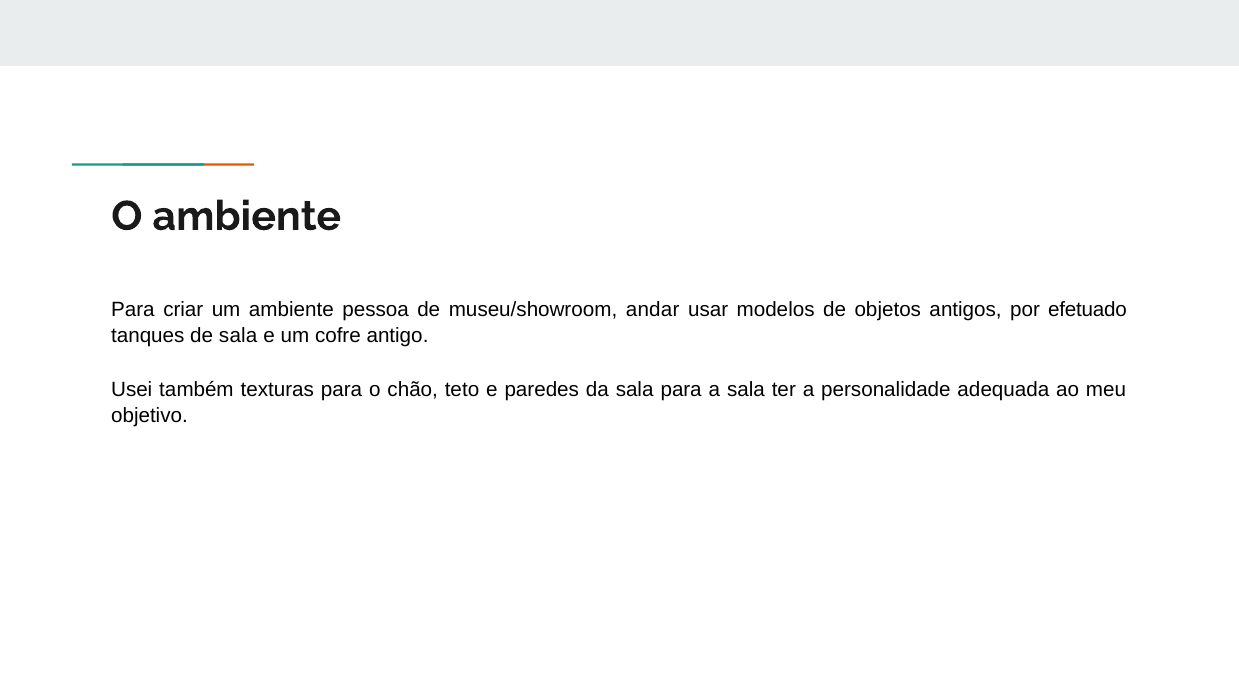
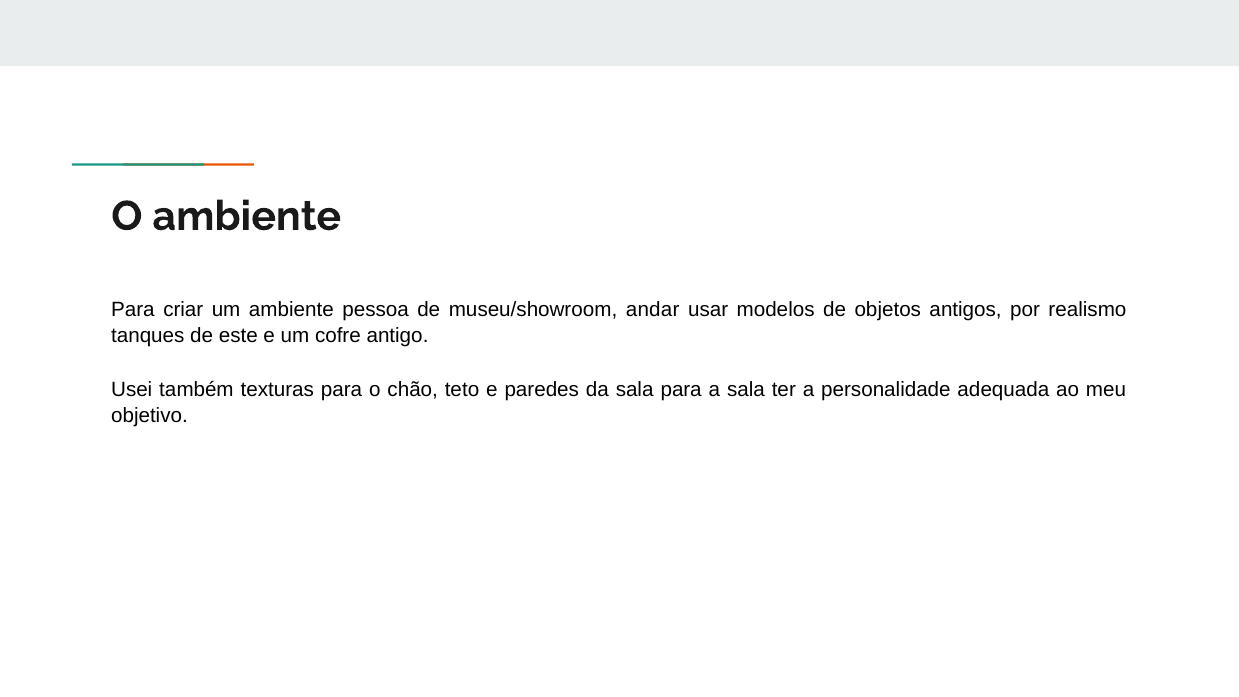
efetuado: efetuado -> realismo (1087, 310)
de sala: sala -> este (238, 336)
